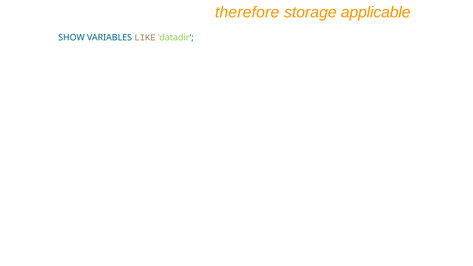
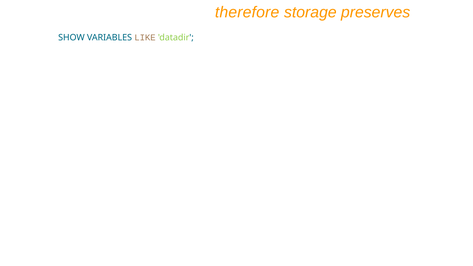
applicable: applicable -> preserves (376, 12)
